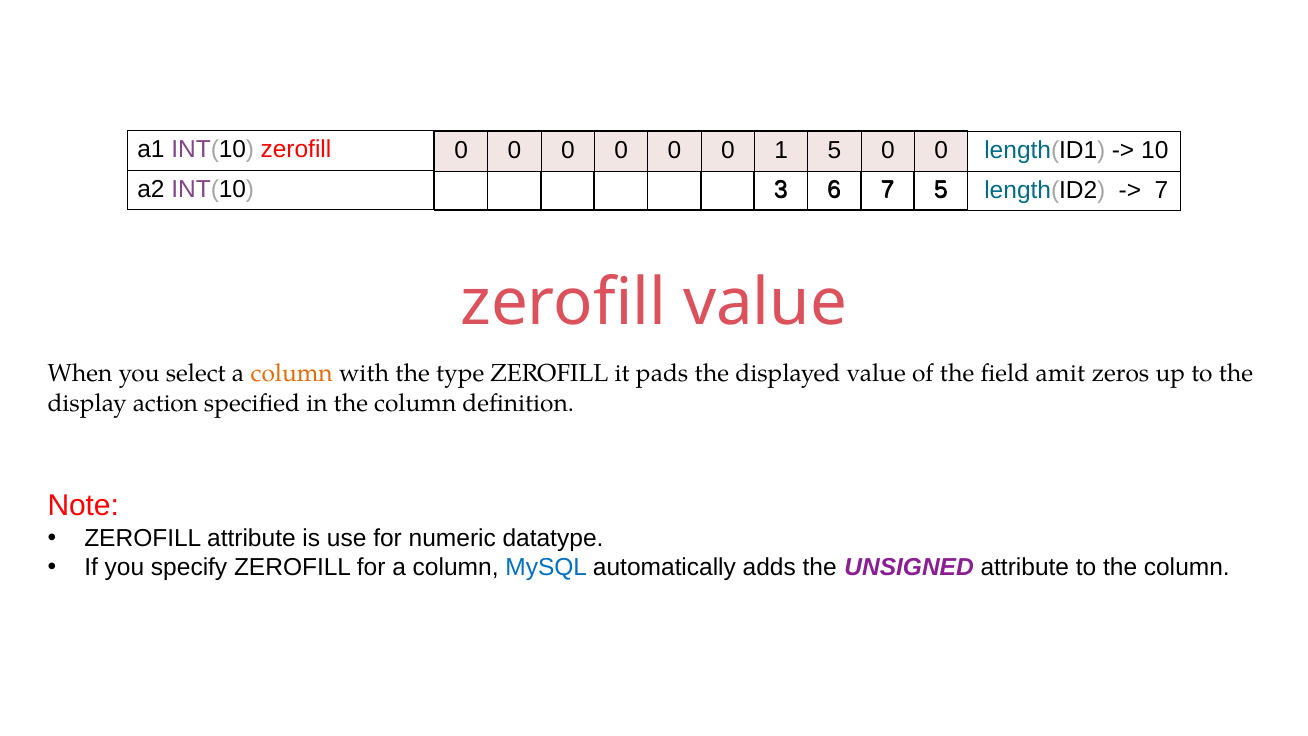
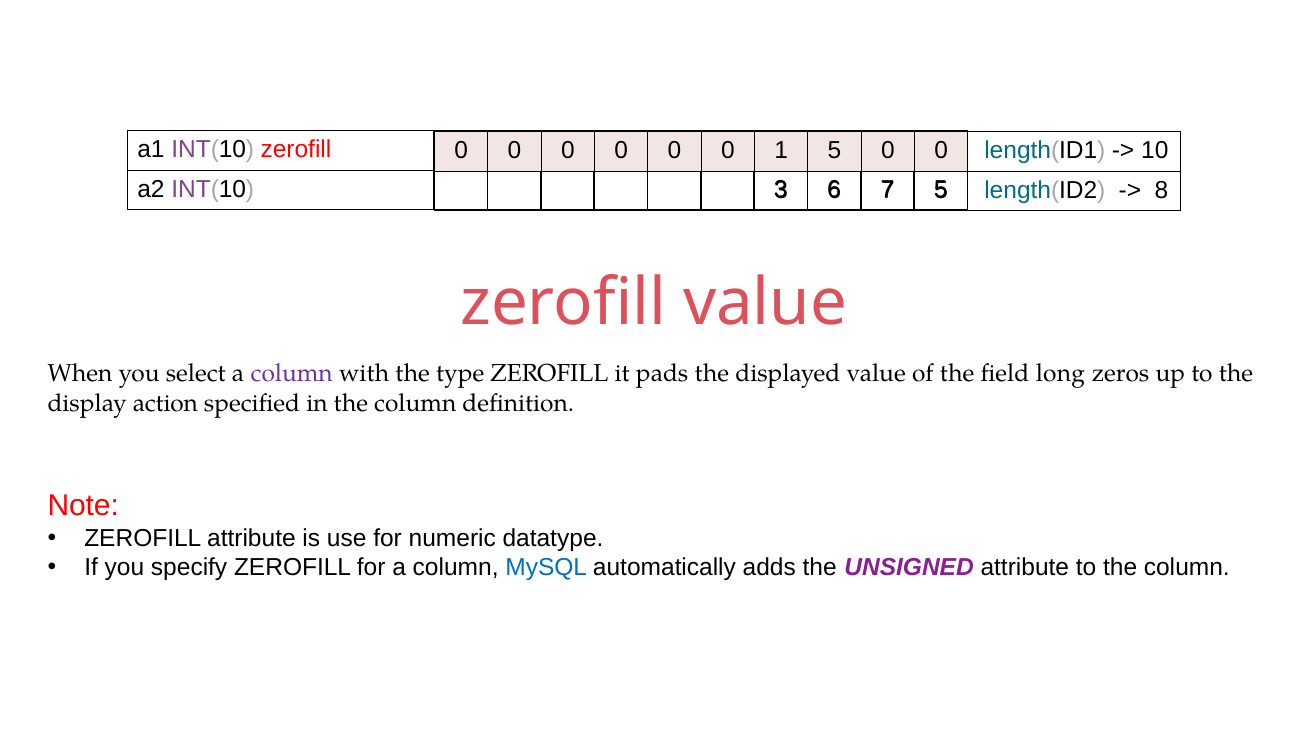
7: 7 -> 8 (1162, 190)
column colour: orange -> purple (292, 374)
amit: amit -> long (1060, 374)
